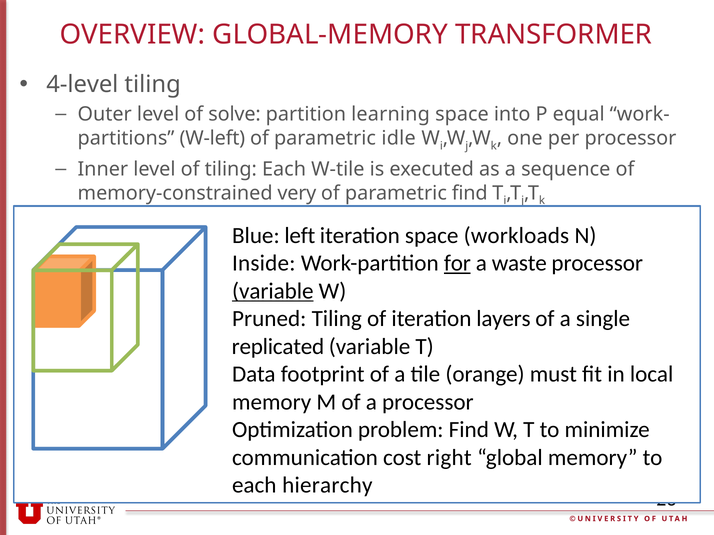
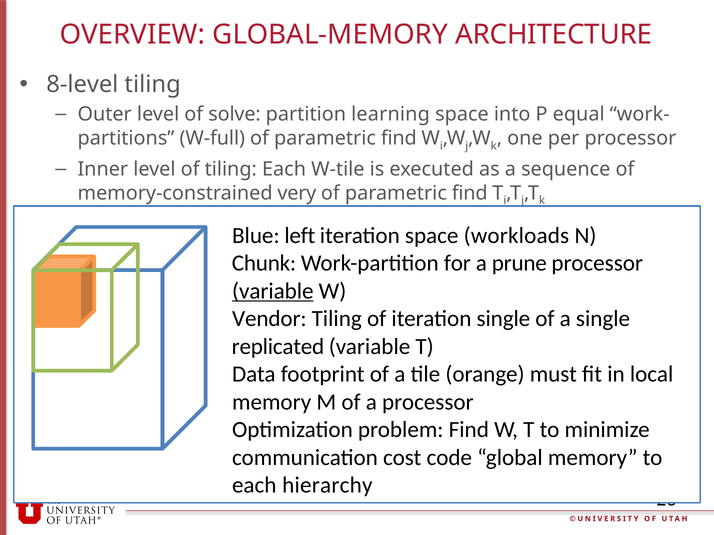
TRANSFORMER: TRANSFORMER -> ARCHITECTURE (554, 35)
4-level: 4-level -> 8-level (82, 85)
W-left: W-left -> W-full (212, 138)
idle: idle -> find (399, 138)
Inside: Inside -> Chunk (264, 264)
for underline: present -> none (457, 264)
waste: waste -> prune (519, 264)
Pruned: Pruned -> Vendor (269, 319)
iteration layers: layers -> single (503, 319)
right: right -> code (449, 458)
